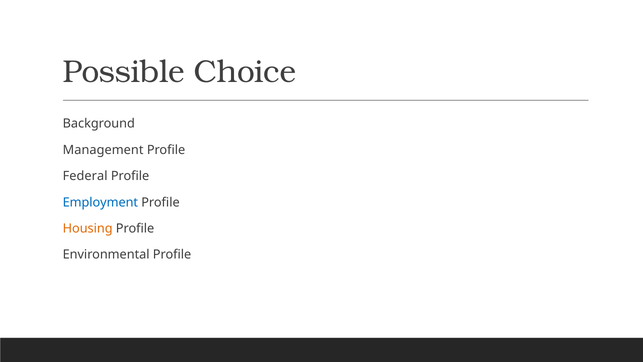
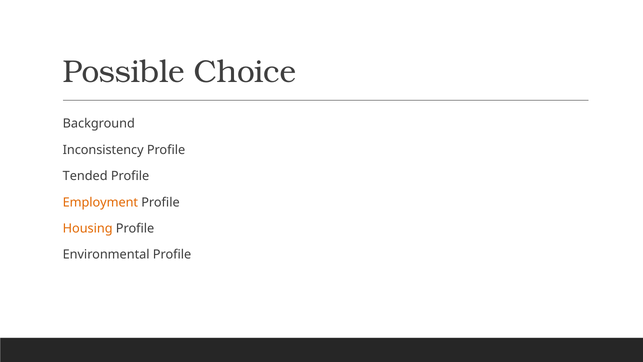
Management: Management -> Inconsistency (103, 150)
Federal: Federal -> Tended (85, 176)
Employment colour: blue -> orange (100, 202)
